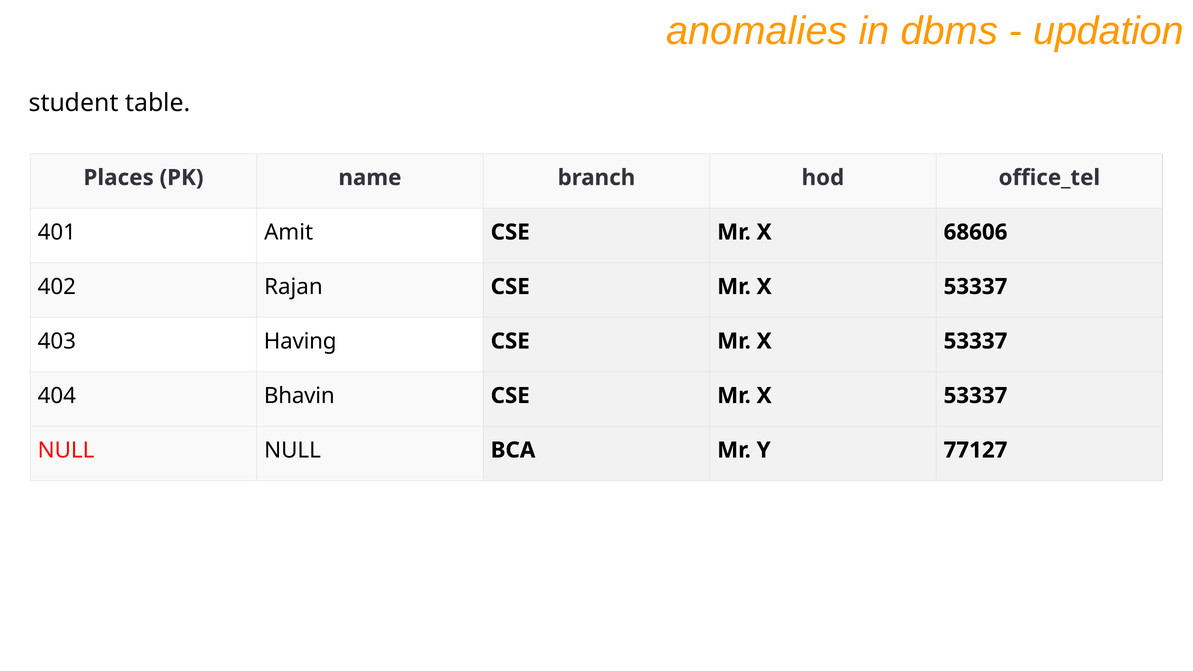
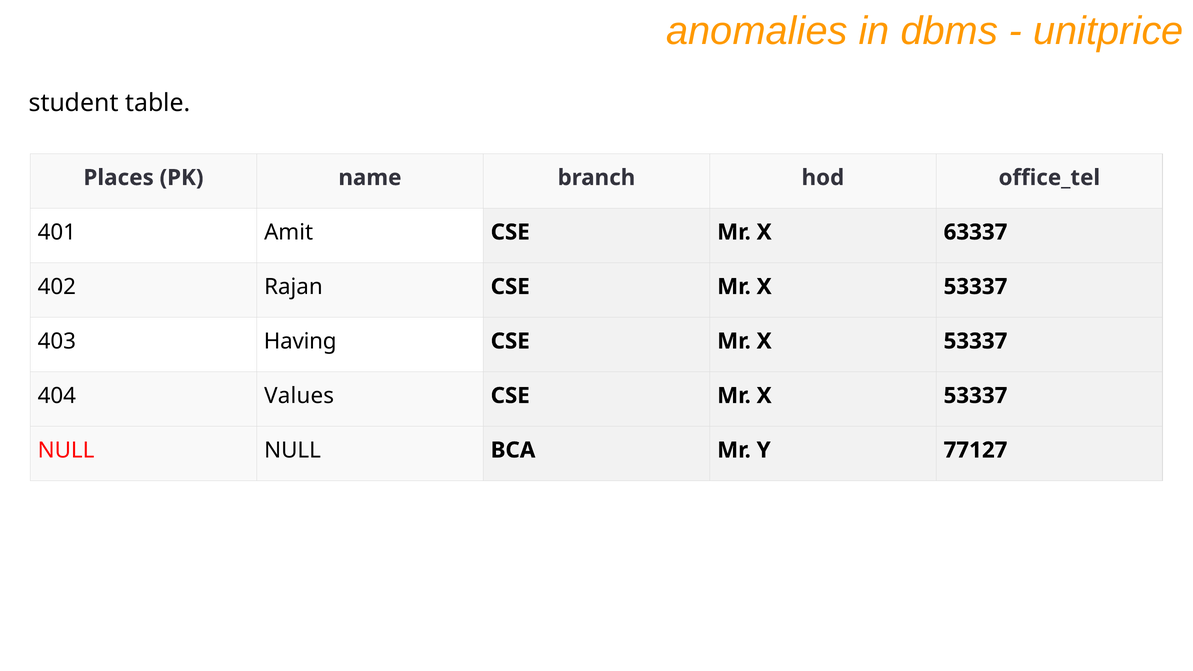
updation: updation -> unitprice (1108, 31)
68606: 68606 -> 63337 (976, 232)
Bhavin: Bhavin -> Values (299, 396)
